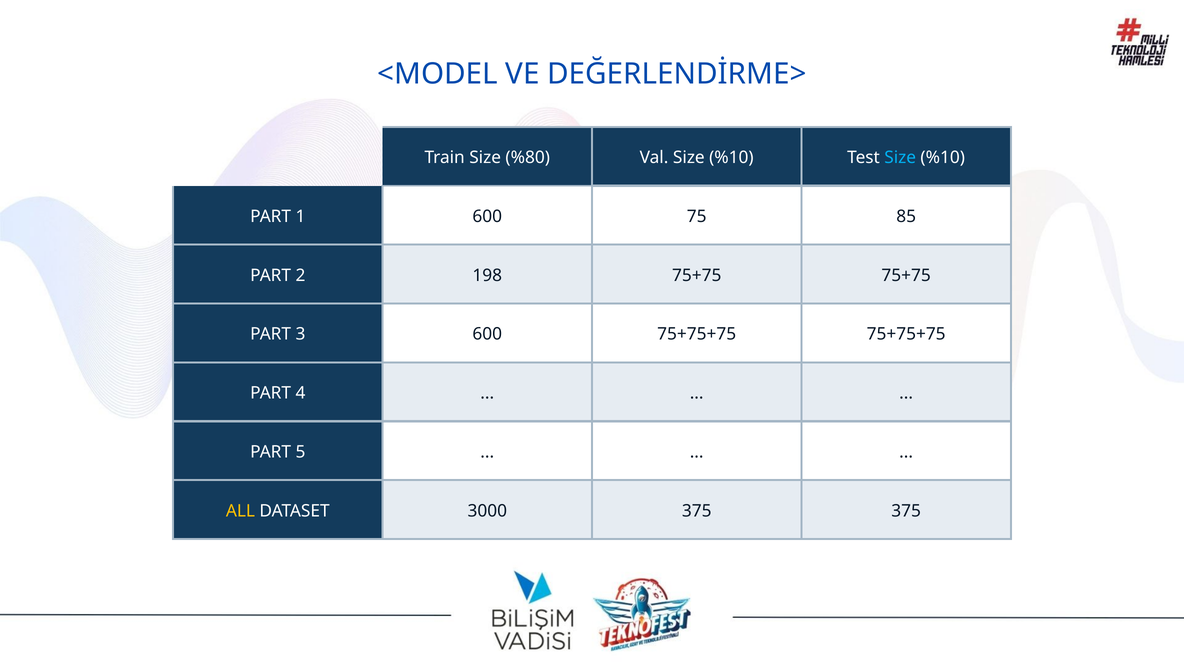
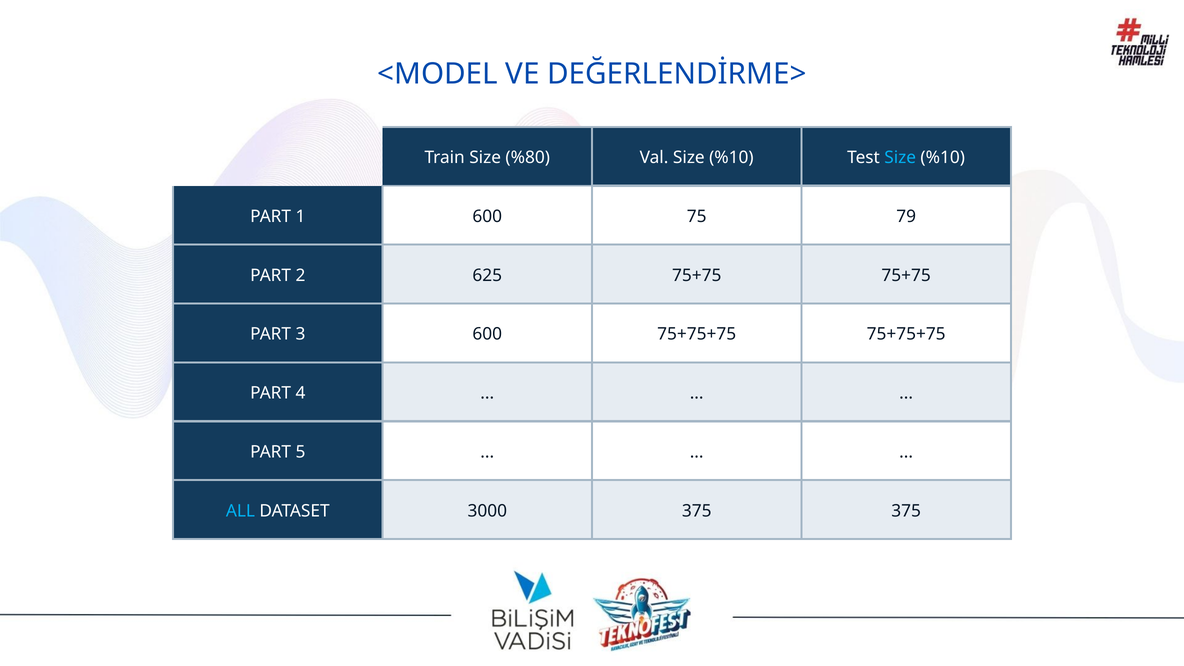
85: 85 -> 79 (906, 217)
198: 198 -> 625 (487, 275)
ALL colour: yellow -> light blue (240, 511)
